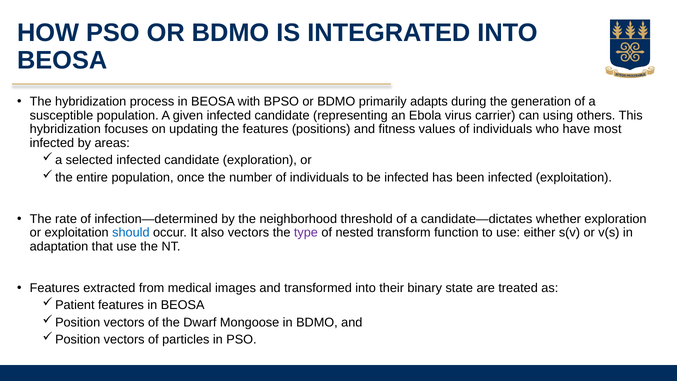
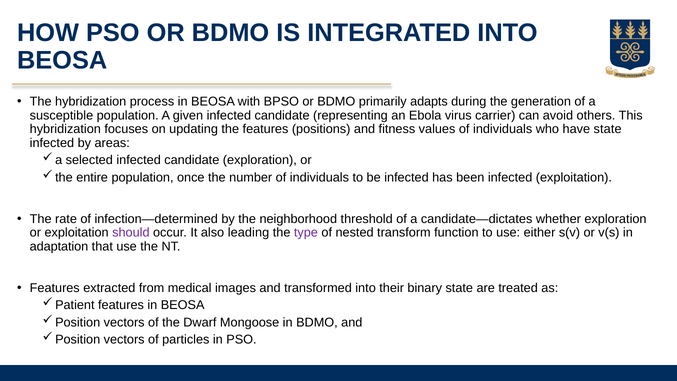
using: using -> avoid (558, 115)
have most: most -> state (608, 129)
should colour: blue -> purple (131, 233)
also vectors: vectors -> leading (248, 233)
